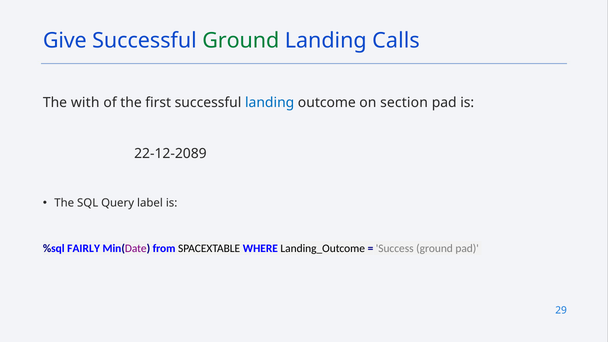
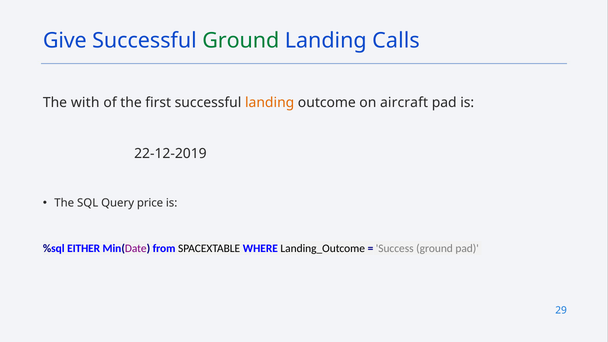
landing colour: blue -> orange (270, 103)
section: section -> aircraft (404, 103)
22-12-2089: 22-12-2089 -> 22-12-2019 (170, 154)
label: label -> price (150, 203)
FAIRLY: FAIRLY -> EITHER (84, 248)
